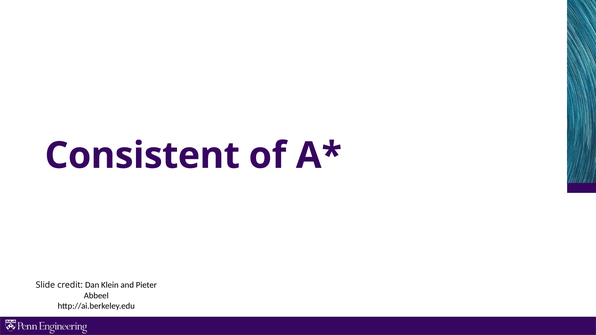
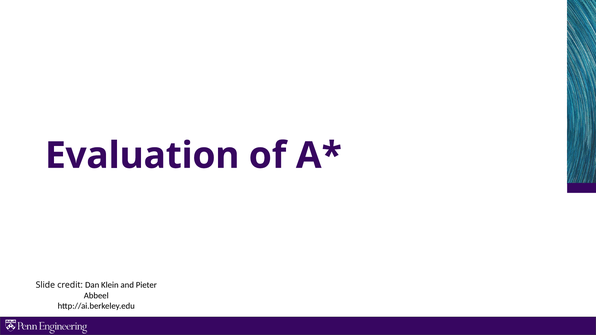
Consistent: Consistent -> Evaluation (142, 156)
